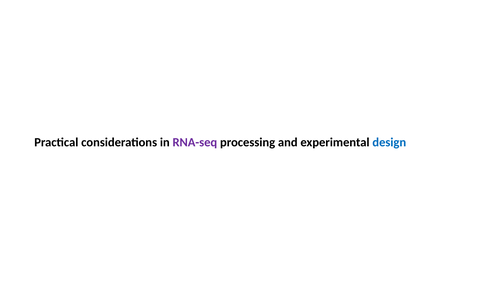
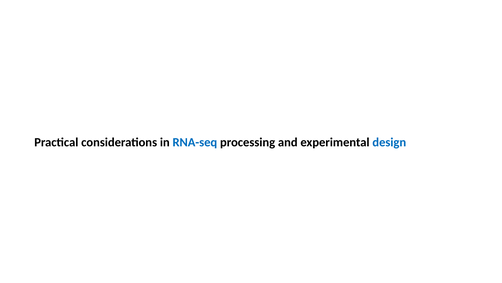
RNA-seq colour: purple -> blue (195, 142)
